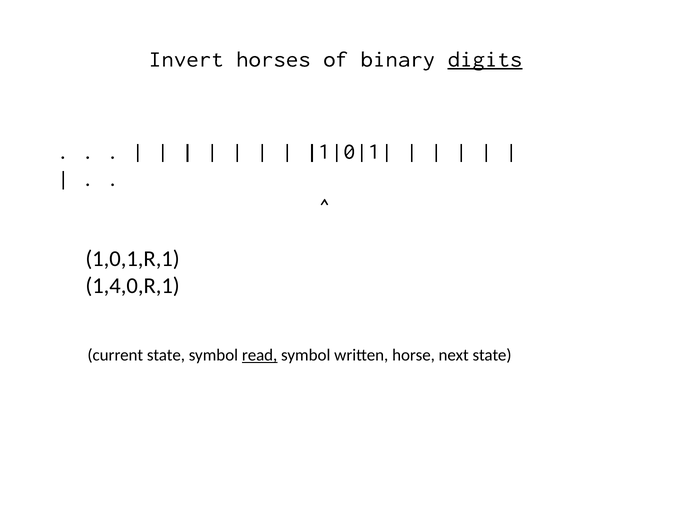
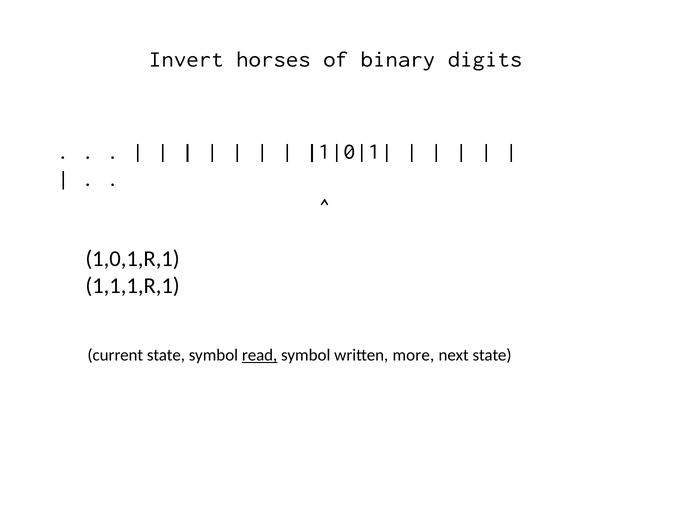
digits underline: present -> none (485, 59)
1,4,0,R,1: 1,4,0,R,1 -> 1,1,1,R,1 (133, 286)
horse: horse -> more (413, 355)
